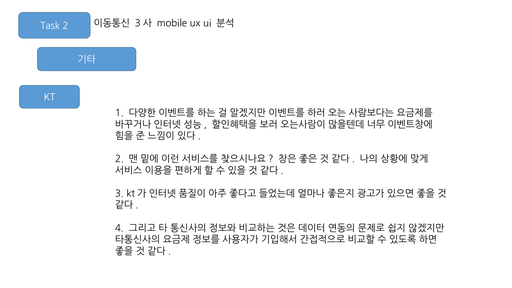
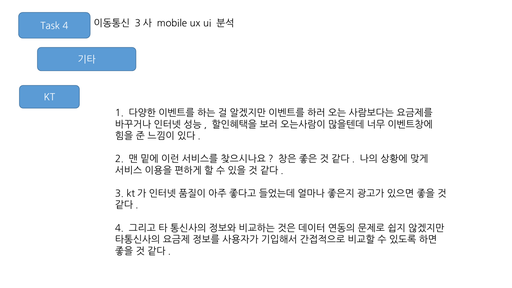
Task 2: 2 -> 4 (65, 26)
